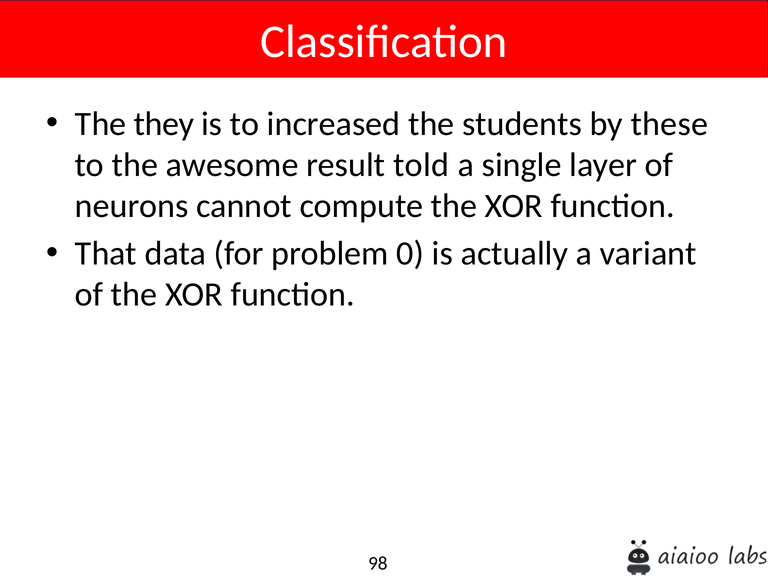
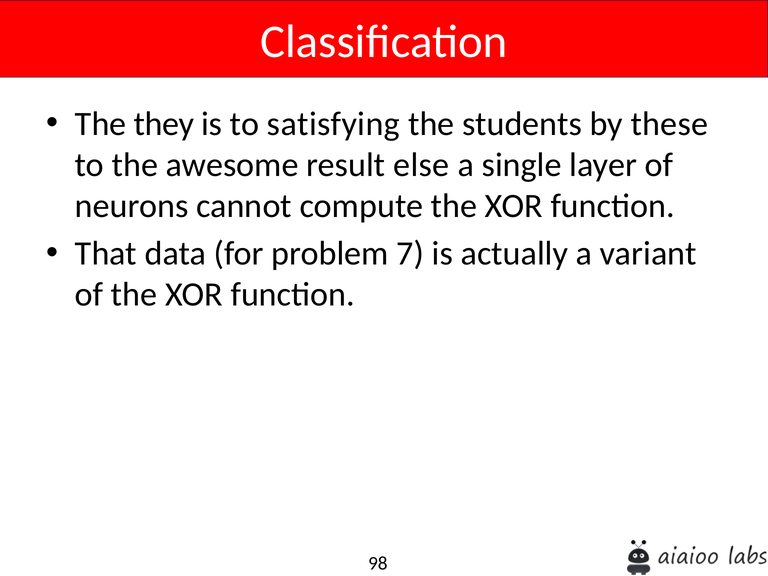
increased: increased -> satisfying (333, 124)
told: told -> else (421, 165)
0: 0 -> 7 (410, 254)
